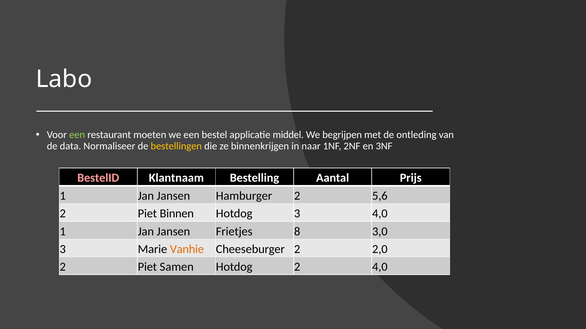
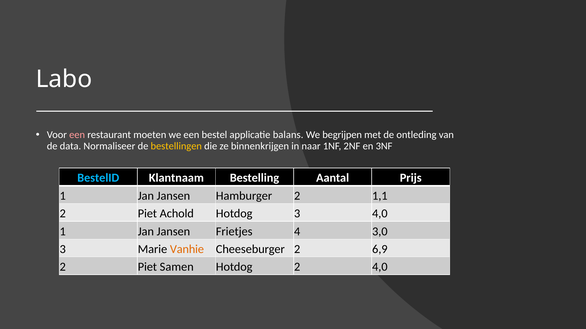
een colour: light green -> pink (77, 135)
middel: middel -> balans (288, 135)
BestelID colour: pink -> light blue (98, 178)
5,6: 5,6 -> 1,1 (380, 196)
Binnen: Binnen -> Achold (177, 214)
8: 8 -> 4 (297, 232)
2,0: 2,0 -> 6,9 (380, 250)
